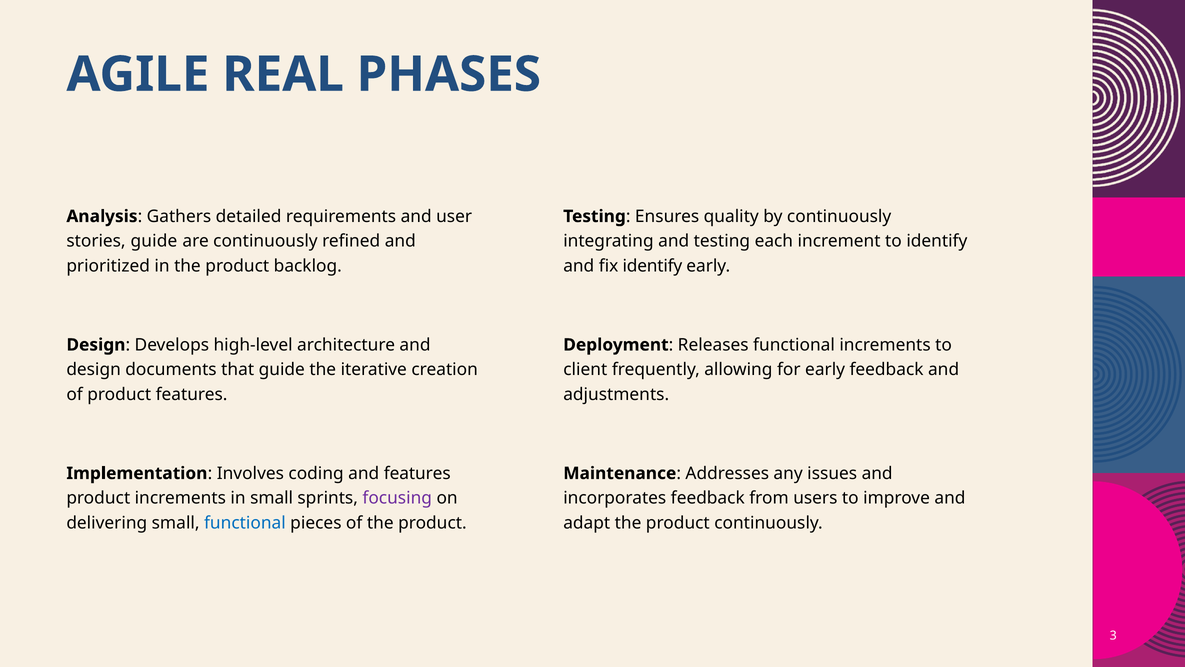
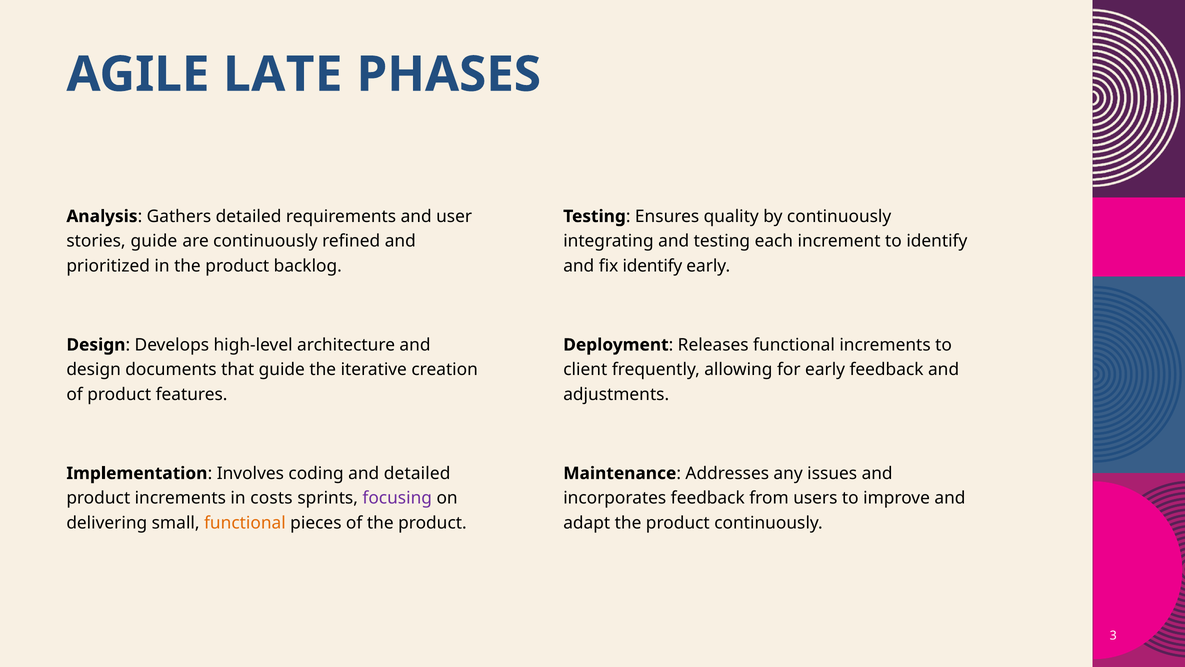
REAL: REAL -> LATE (283, 75)
and features: features -> detailed (417, 473)
in small: small -> costs (271, 498)
functional colour: blue -> orange (245, 522)
